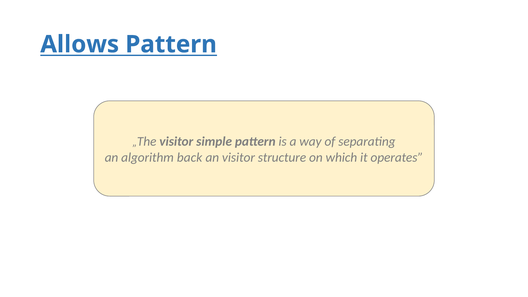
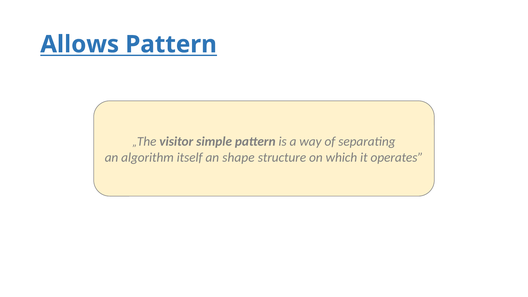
back: back -> itself (190, 157)
an visitor: visitor -> shape (238, 157)
